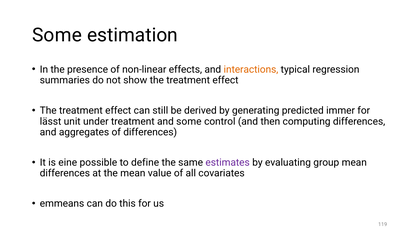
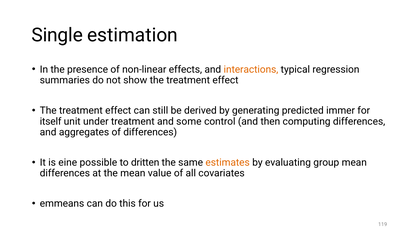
Some: Some -> Single (57, 35)
lässt: lässt -> itself (51, 122)
define: define -> dritten (145, 163)
estimates colour: purple -> orange (228, 163)
